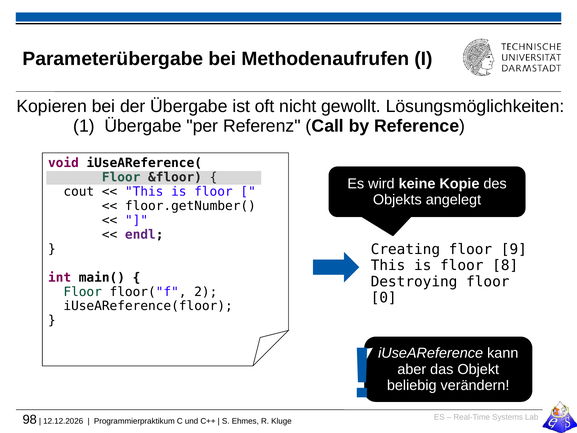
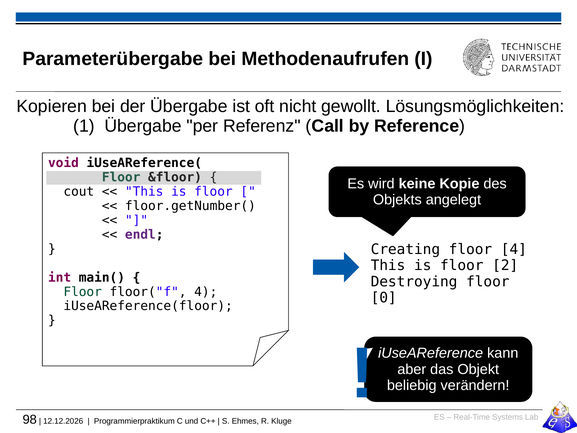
floor 9: 9 -> 4 (514, 249)
8: 8 -> 2 (505, 265)
floor("f 2: 2 -> 4 (206, 292)
